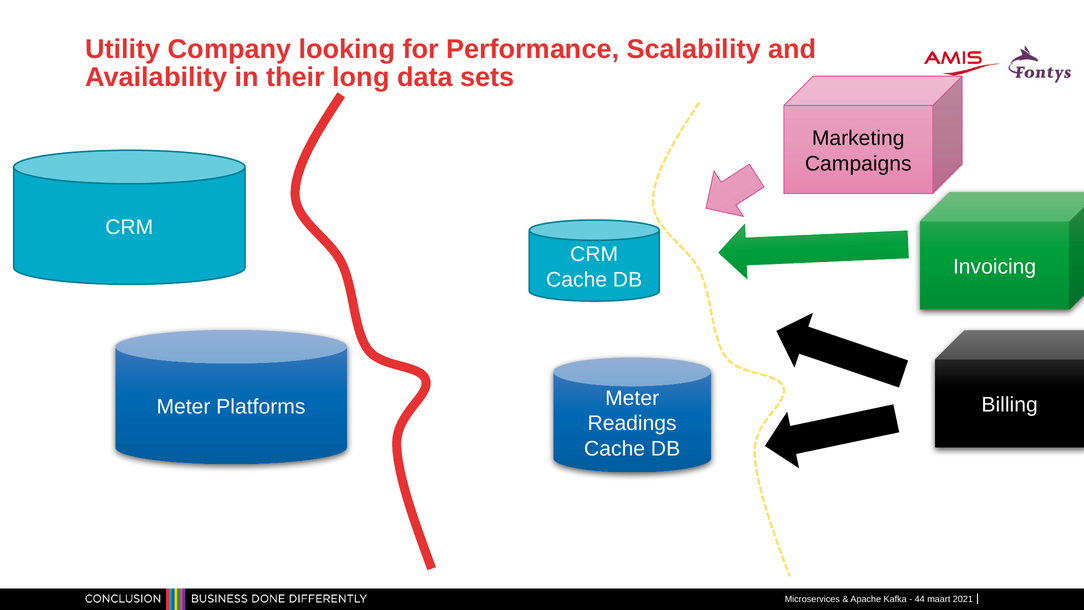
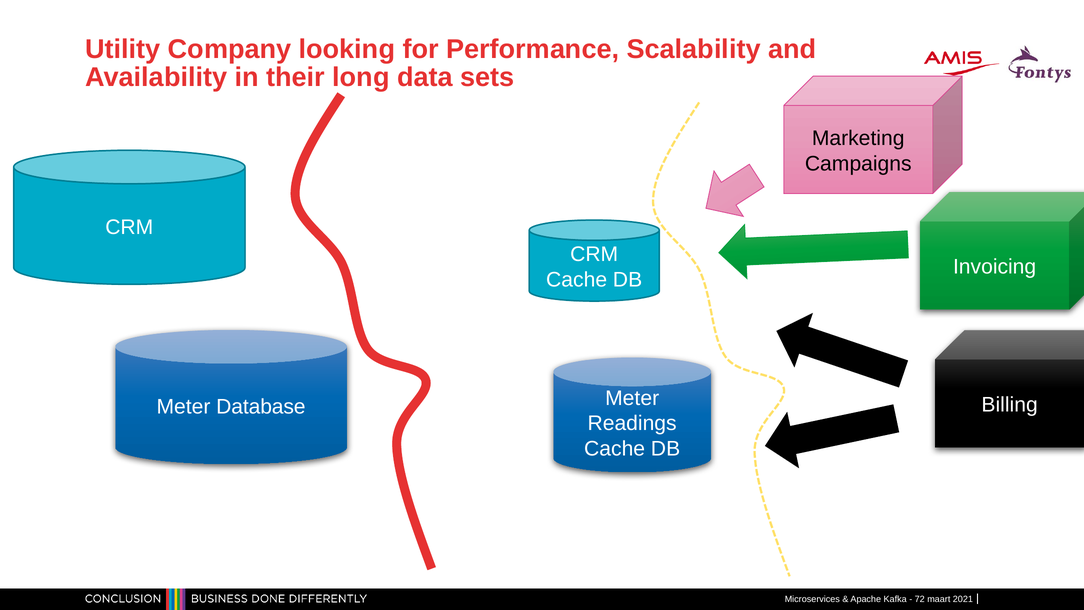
Platforms: Platforms -> Database (261, 407)
44: 44 -> 72 (920, 599)
